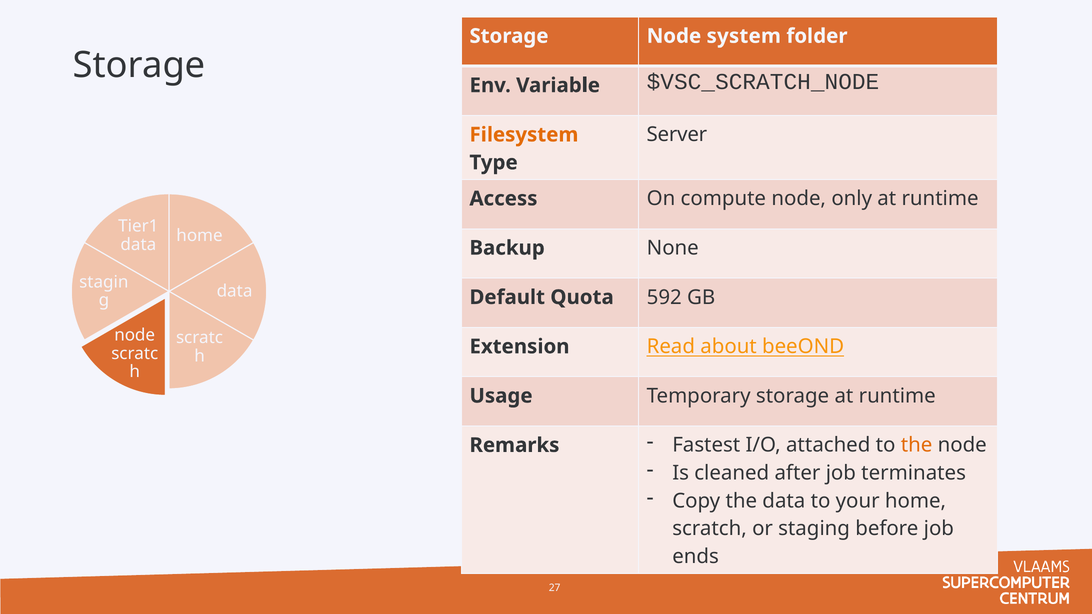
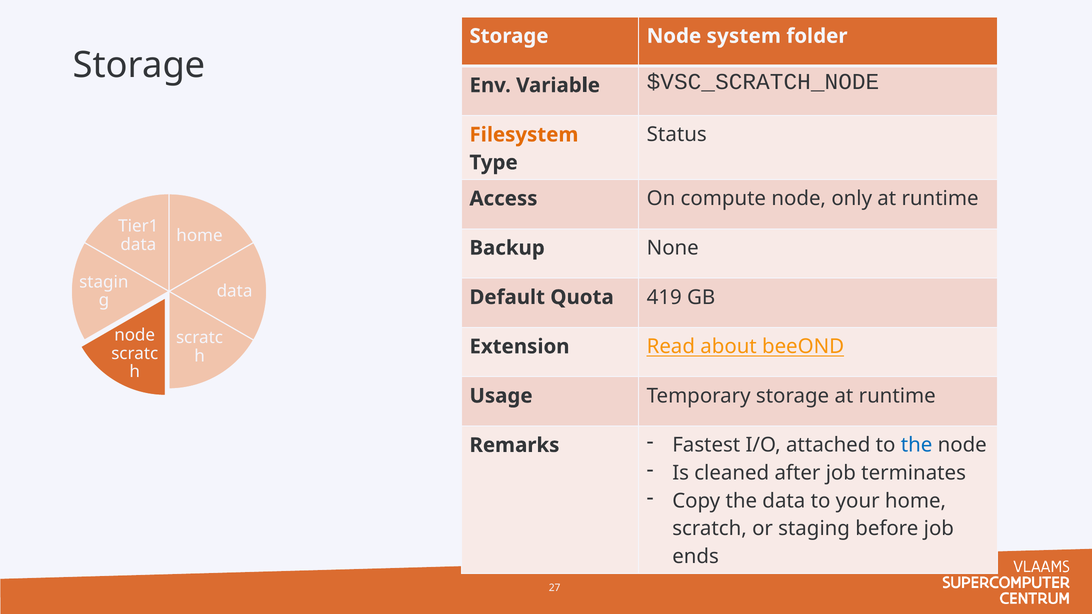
Server: Server -> Status (677, 135)
592: 592 -> 419 (664, 297)
the colour: orange -> blue (917, 445)
